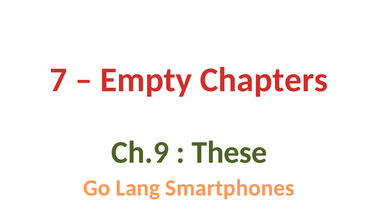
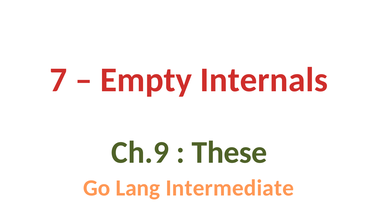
Chapters: Chapters -> Internals (264, 80)
Smartphones: Smartphones -> Intermediate (230, 188)
